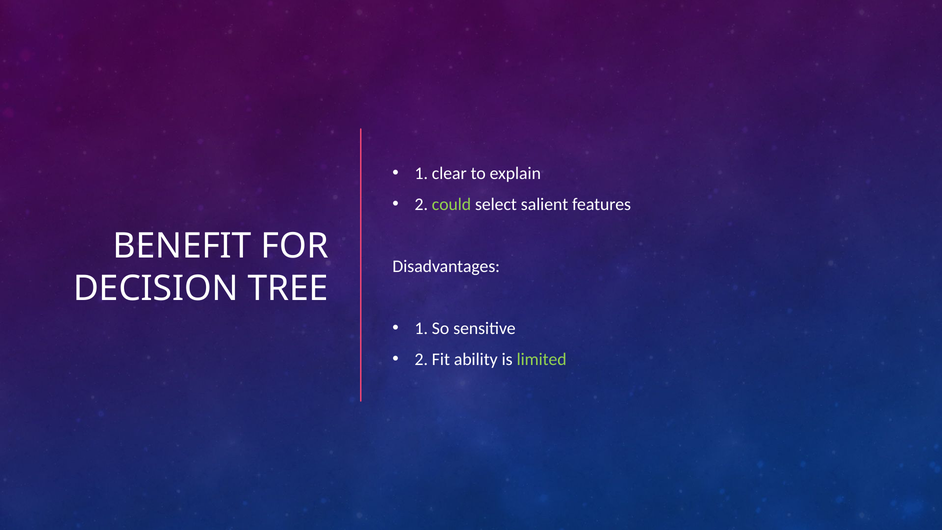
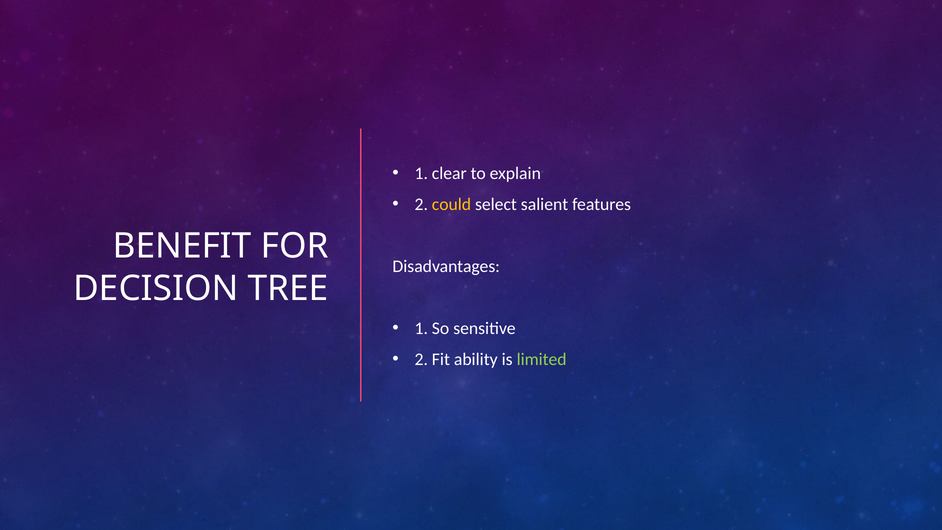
could colour: light green -> yellow (451, 204)
